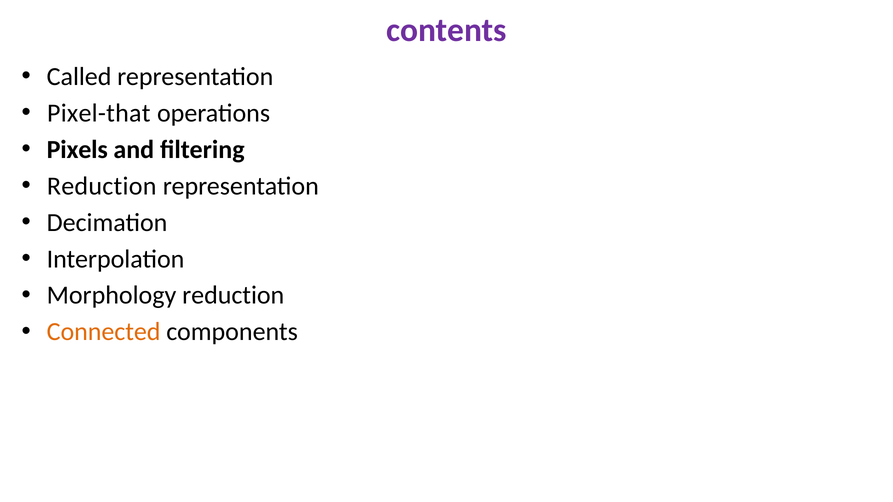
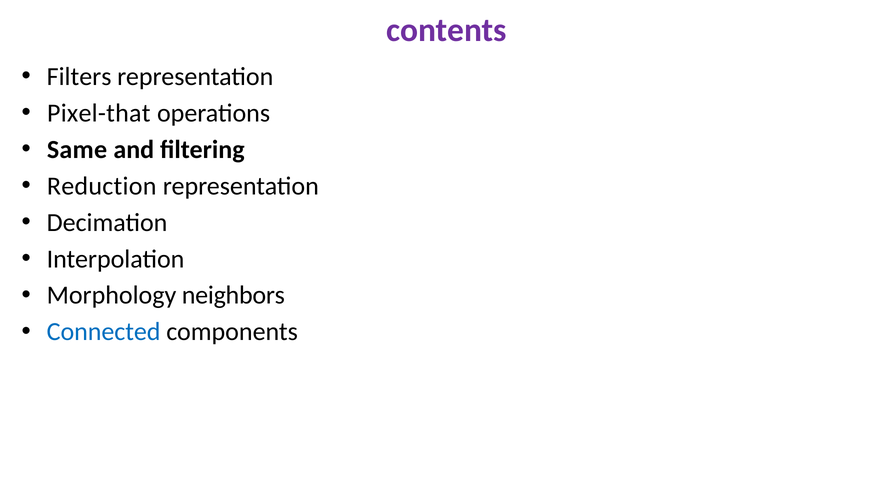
Called: Called -> Filters (79, 77)
Pixels: Pixels -> Same (77, 150)
Morphology reduction: reduction -> neighbors (233, 296)
Connected colour: orange -> blue (104, 332)
